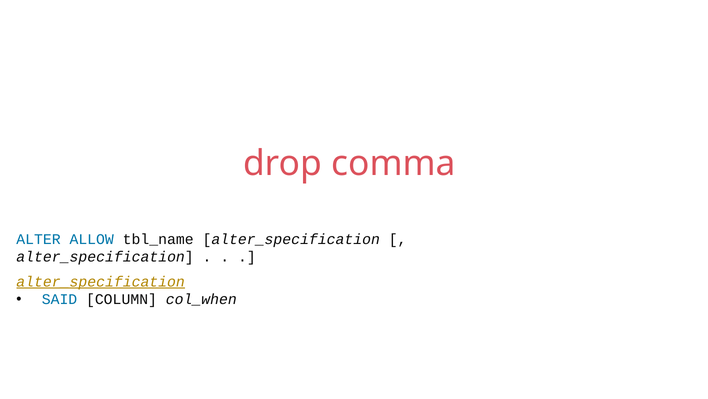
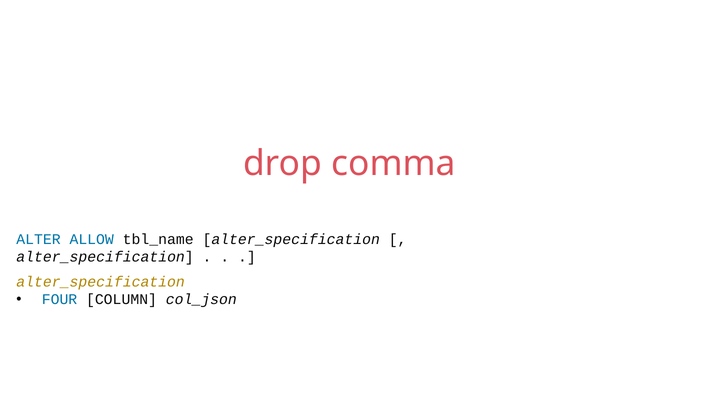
alter_specification underline: present -> none (101, 281)
SAID: SAID -> FOUR (60, 299)
col_when: col_when -> col_json (201, 299)
